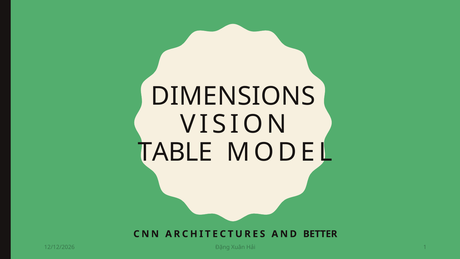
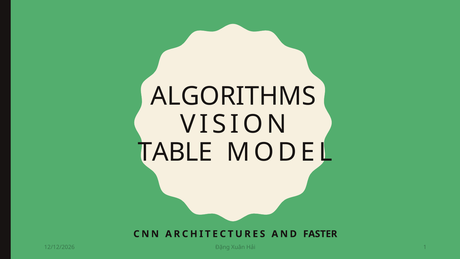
DIMENSIONS: DIMENSIONS -> ALGORITHMS (233, 96)
BETTER: BETTER -> FASTER (320, 234)
